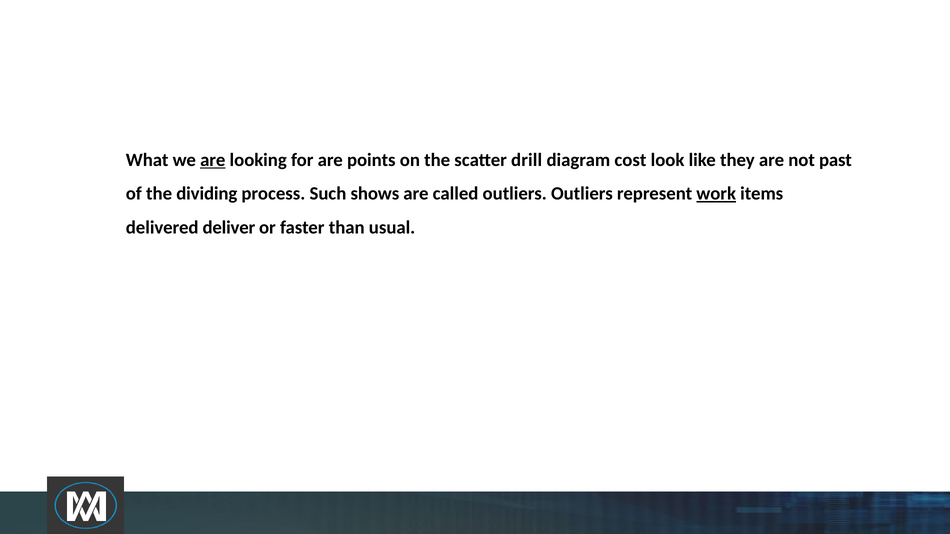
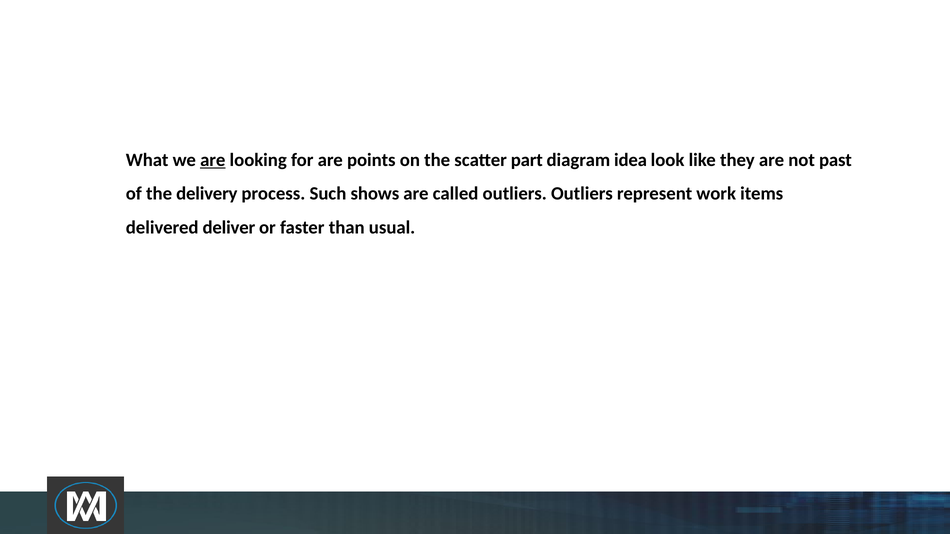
drill: drill -> part (527, 160)
cost: cost -> idea (631, 160)
dividing: dividing -> delivery (207, 194)
work underline: present -> none (716, 194)
